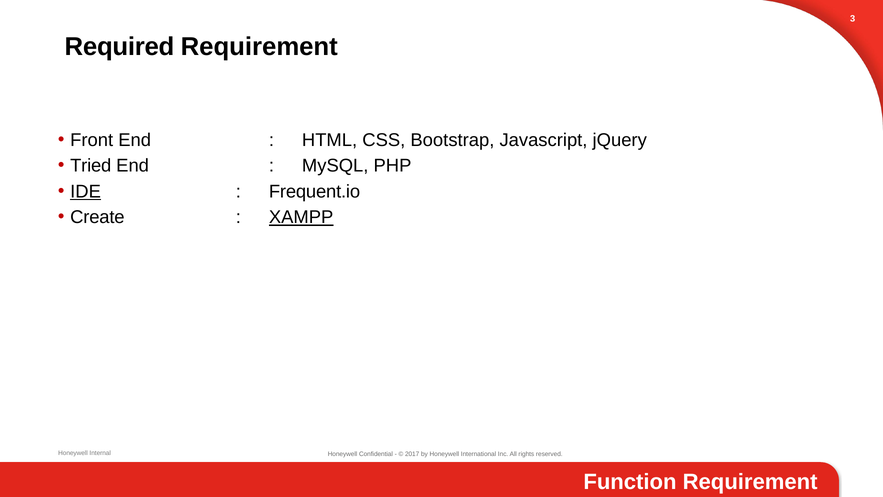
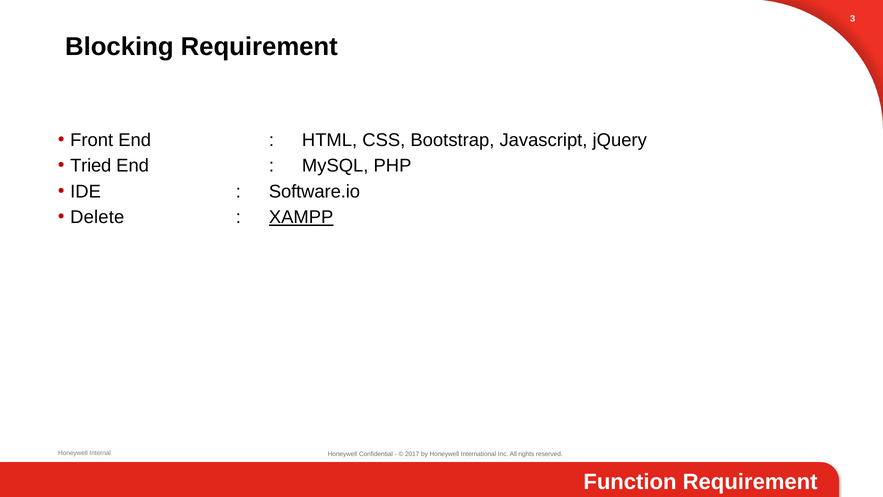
Required: Required -> Blocking (119, 47)
IDE underline: present -> none (86, 191)
Frequent.io: Frequent.io -> Software.io (314, 191)
Create: Create -> Delete (97, 217)
